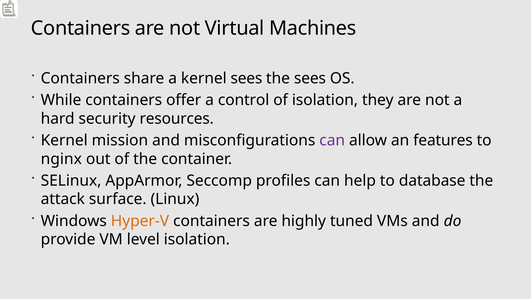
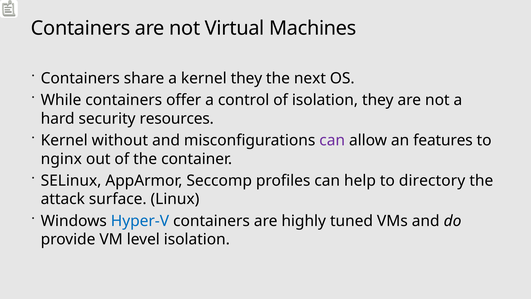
kernel sees: sees -> they (246, 78)
the sees: sees -> next (310, 78)
mission: mission -> without (120, 140)
database: database -> directory (432, 180)
Hyper-V colour: orange -> blue (140, 221)
